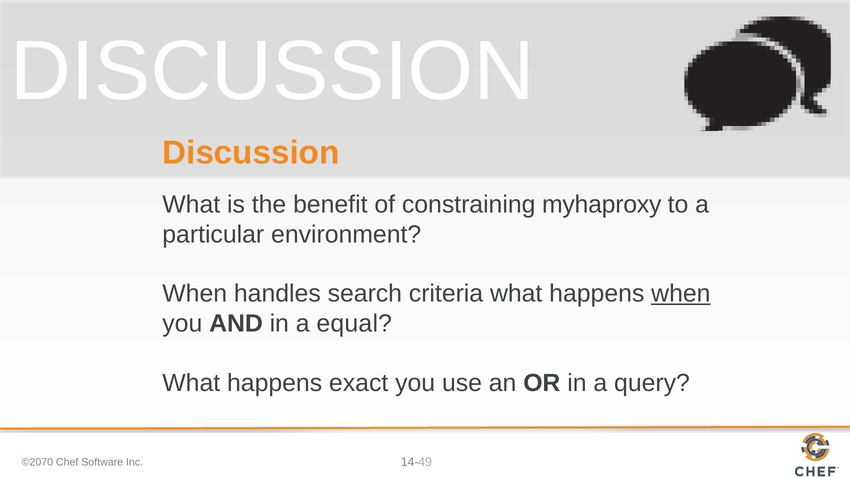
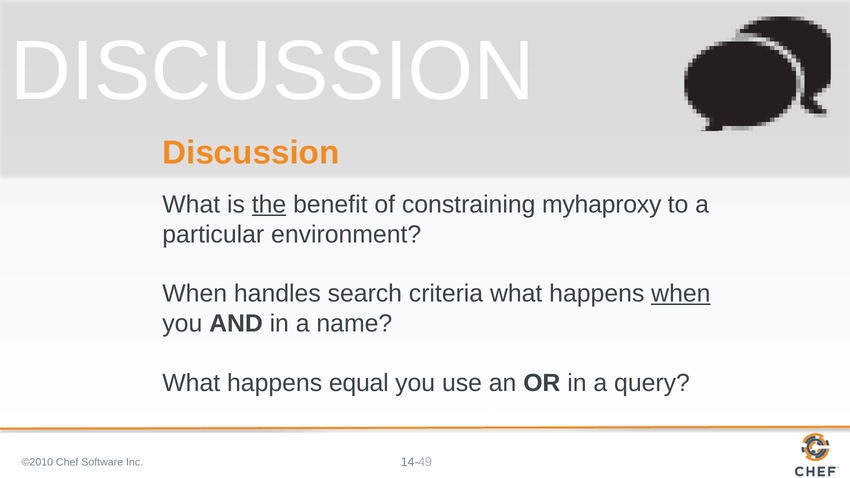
the underline: none -> present (269, 205)
equal: equal -> name (354, 324)
exact: exact -> equal (359, 383)
©2070: ©2070 -> ©2010 (37, 463)
